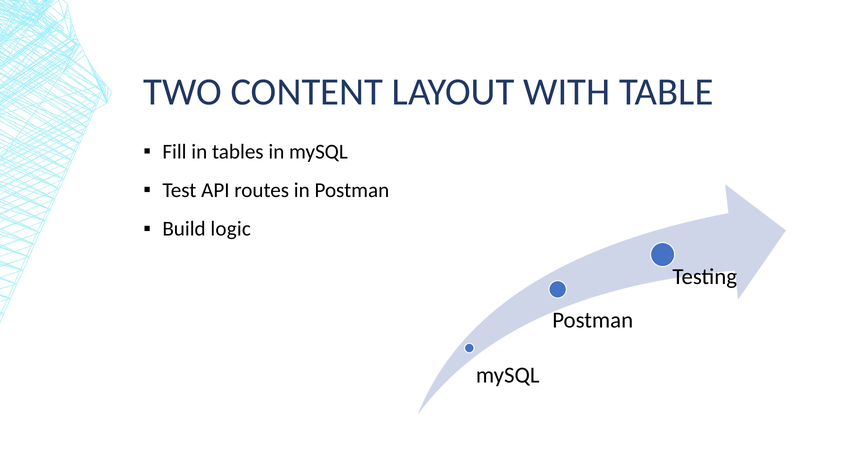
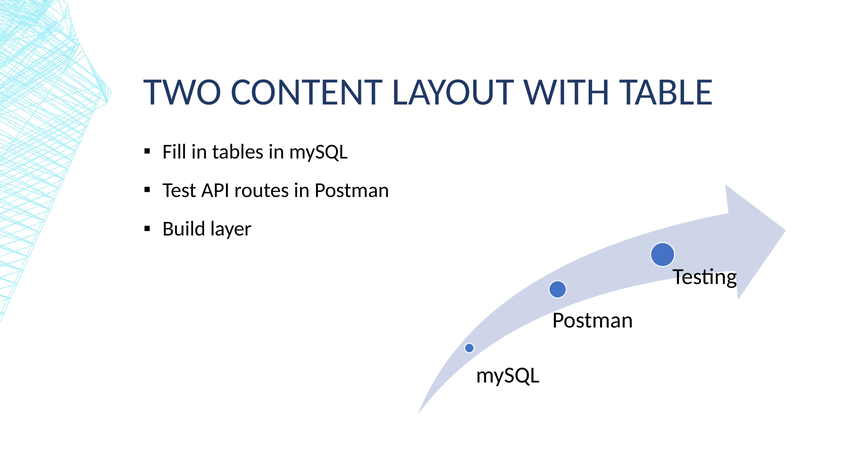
logic: logic -> layer (231, 229)
